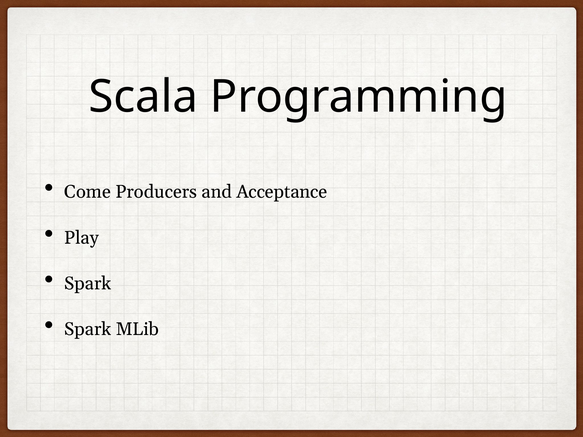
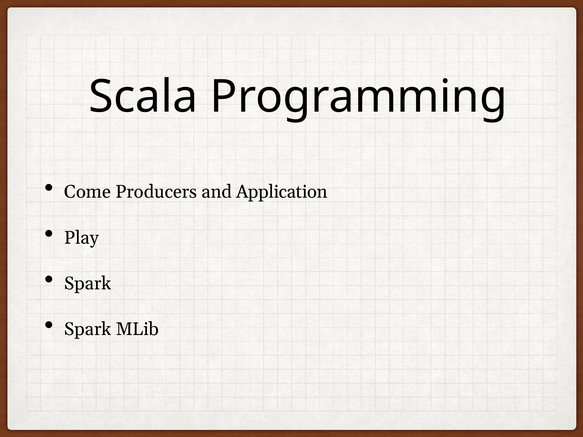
Acceptance: Acceptance -> Application (282, 192)
